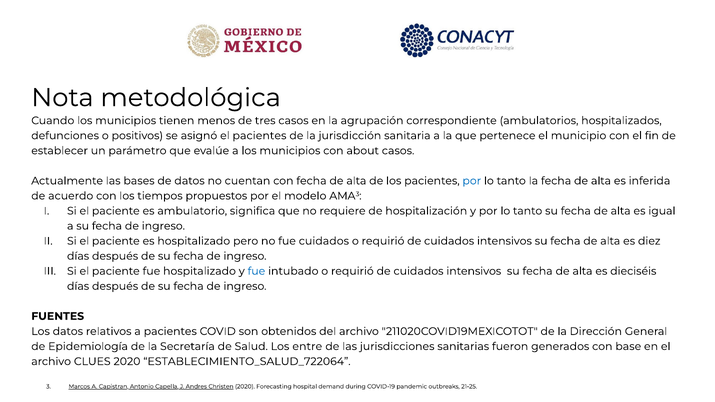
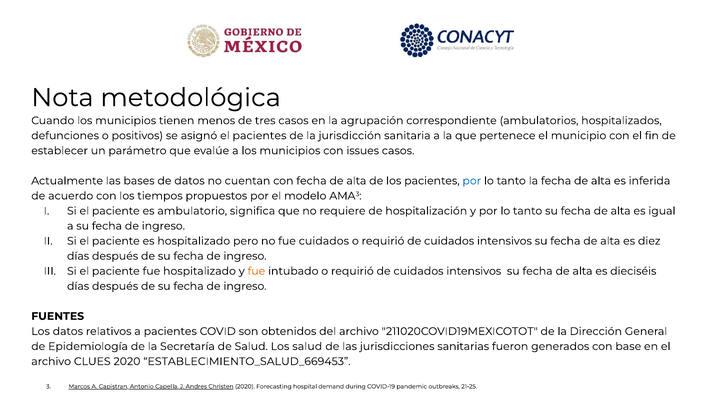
about: about -> issues (363, 151)
fue colour: blue -> orange (256, 271)
Los entre: entre -> salud (307, 347)
ESTABLECIMIENTO_SALUD_722064: ESTABLECIMIENTO_SALUD_722064 -> ESTABLECIMIENTO_SALUD_669453 (247, 362)
